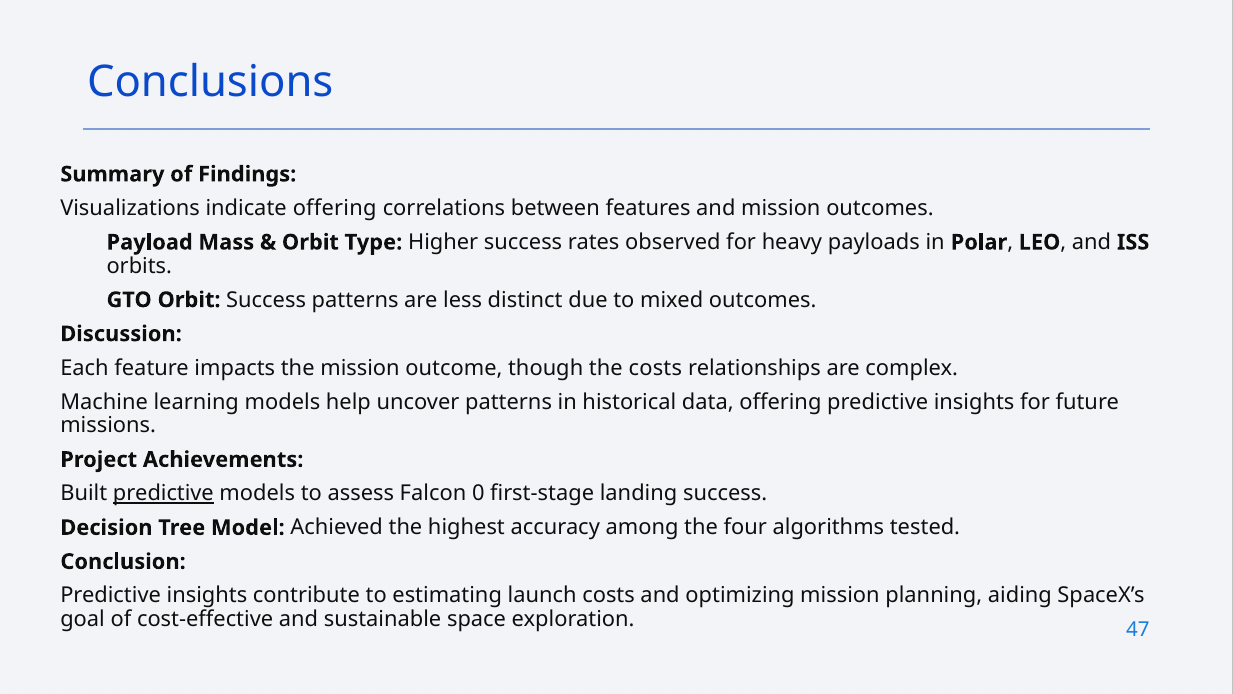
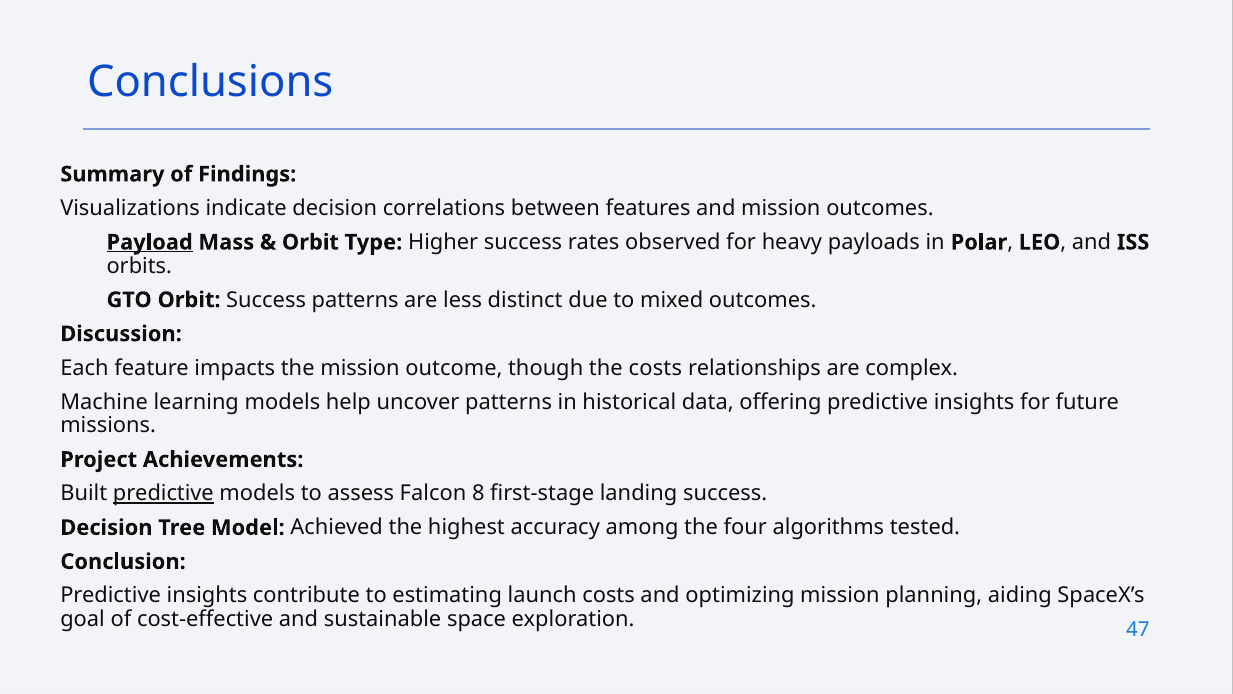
indicate offering: offering -> decision (335, 208)
Payload underline: none -> present (150, 242)
0: 0 -> 8 (478, 493)
